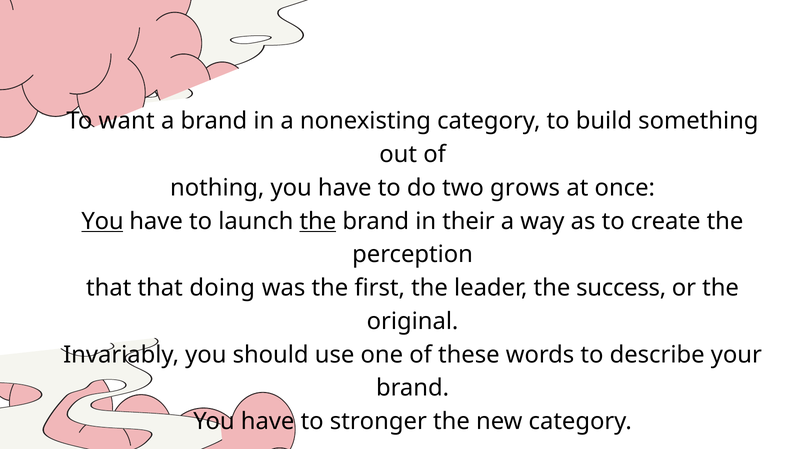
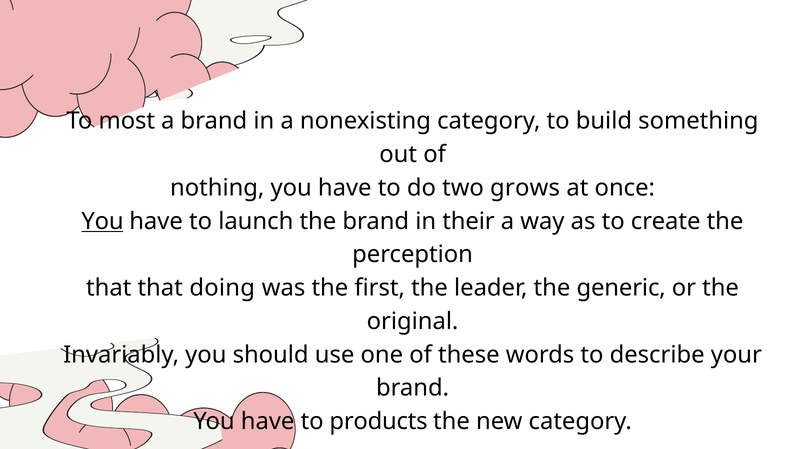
want: want -> most (127, 121)
the underline: present -> none (318, 221)
success: success -> generic (621, 288)
stronger: stronger -> products (379, 421)
